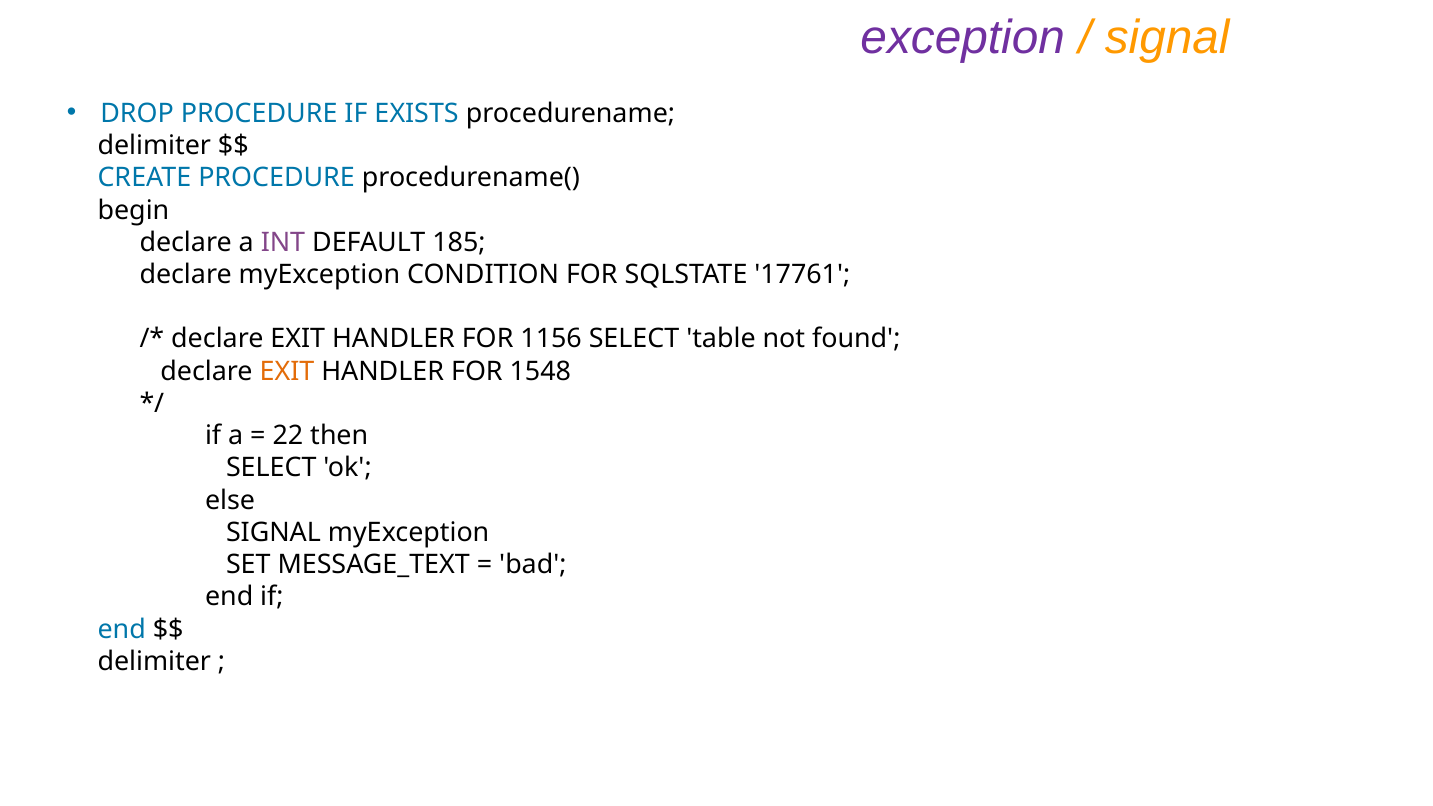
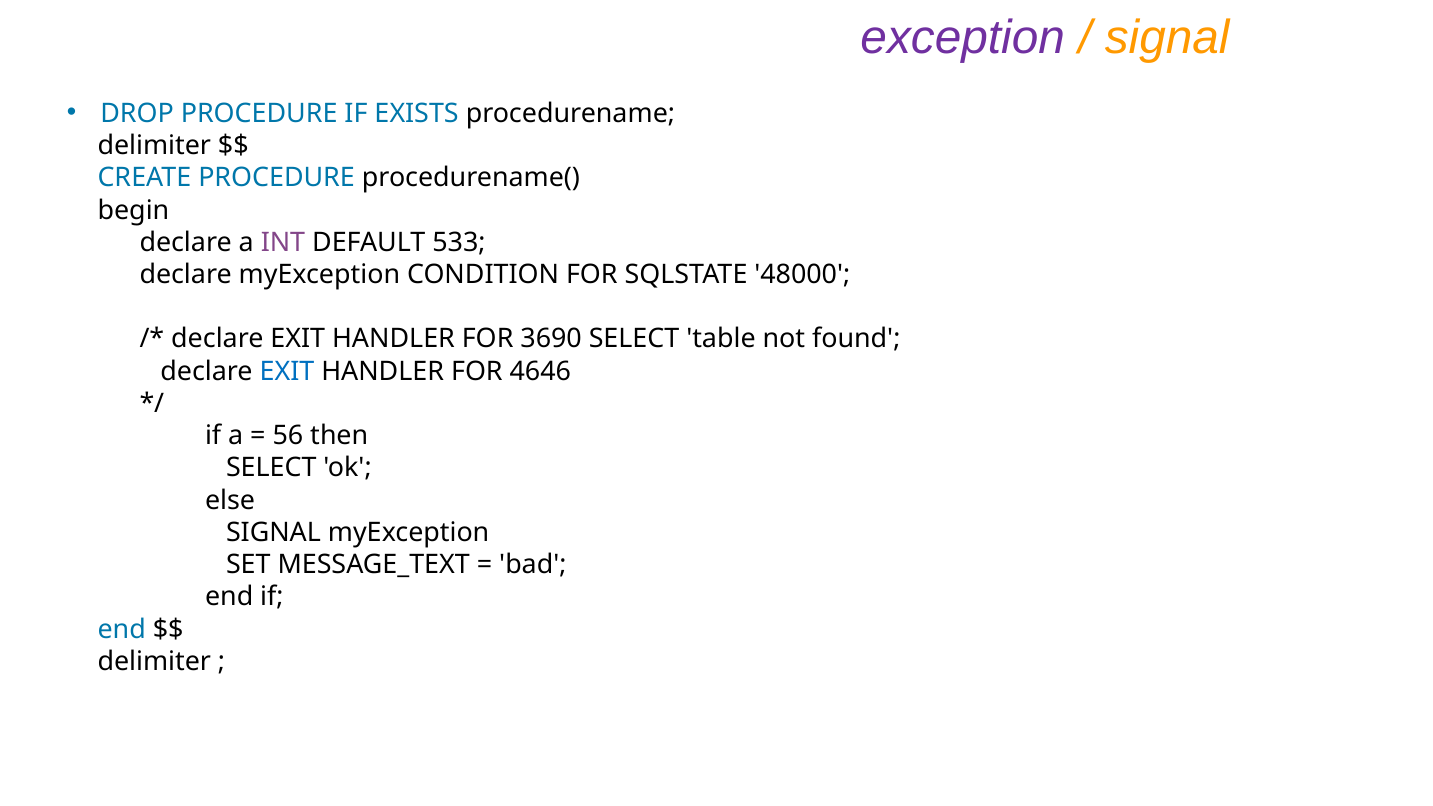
185: 185 -> 533 (459, 242)
17761: 17761 -> 48000 (802, 275)
1156: 1156 -> 3690 (551, 339)
EXIT colour: orange -> blue (287, 371)
1548: 1548 -> 4646 (540, 371)
22: 22 -> 56 (288, 436)
